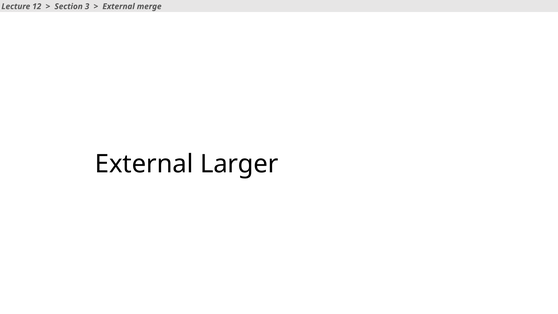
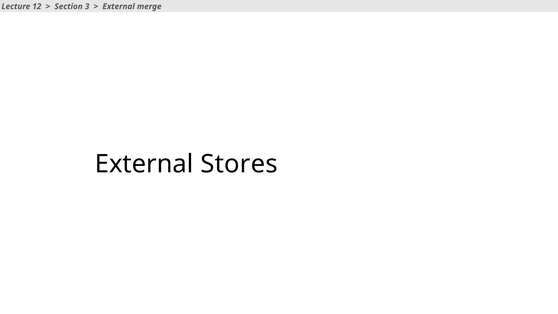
Larger: Larger -> Stores (239, 164)
